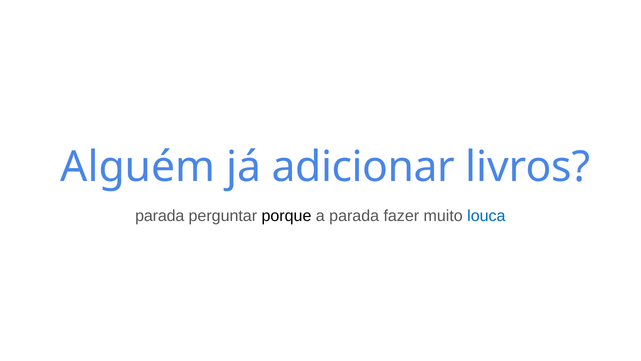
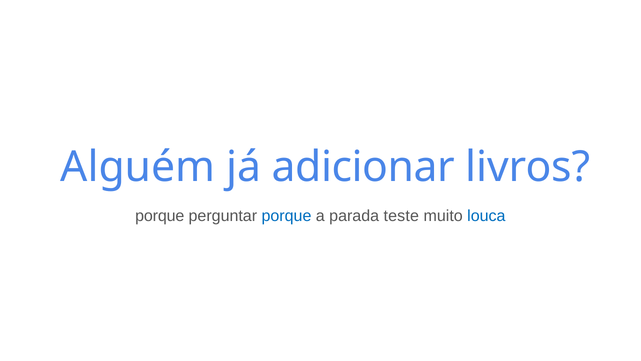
parada: parada -> porque (160, 216)
porque colour: black -> blue (286, 216)
fazer: fazer -> teste (401, 216)
